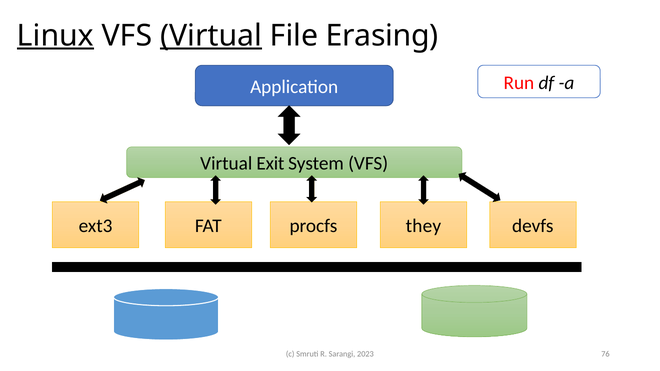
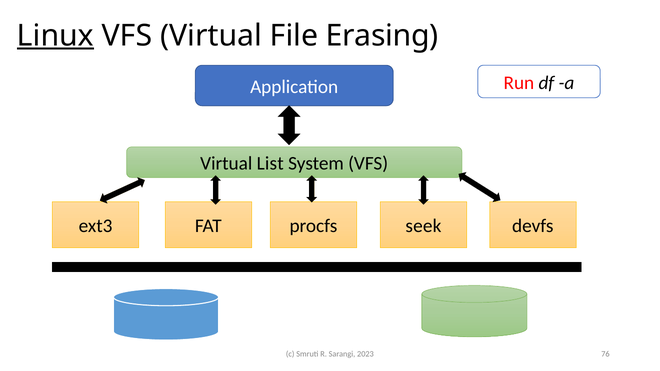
Virtual underline: present -> none (211, 36)
Exit: Exit -> List (270, 164)
they: they -> seek (423, 226)
